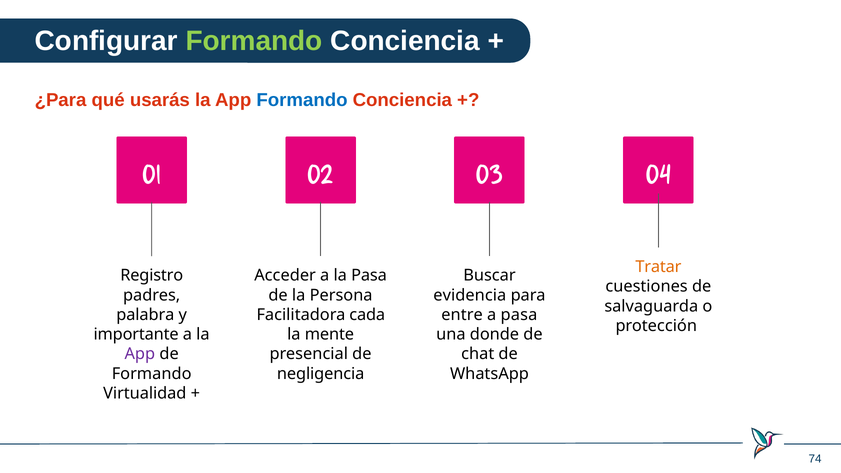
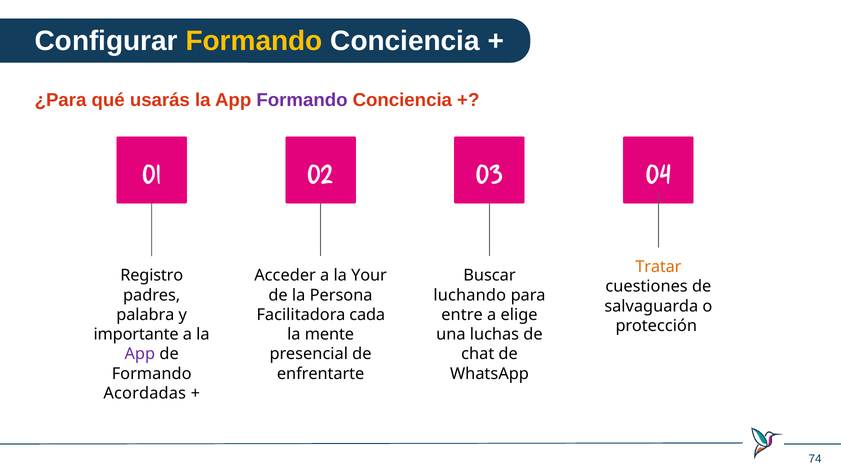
Formando colour: light green -> yellow (254, 41)
Formando colour: blue -> purple (302, 100)
la Pasa: Pasa -> Your (369, 276)
evidencia: evidencia -> luchando (470, 295)
a pasa: pasa -> elige (519, 315)
donde: donde -> luchas (494, 334)
negligencia: negligencia -> enfrentarte (321, 374)
Virtualidad: Virtualidad -> Acordadas (145, 393)
